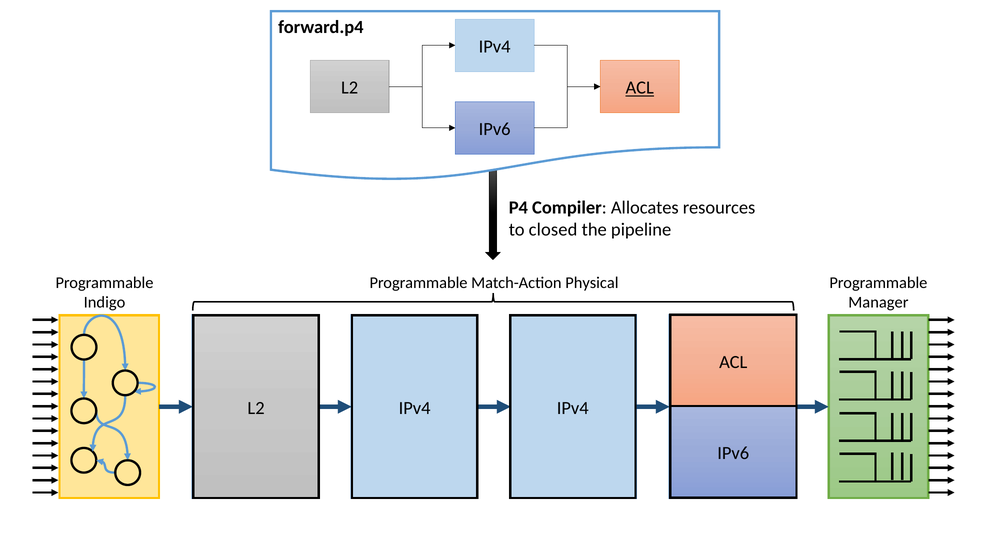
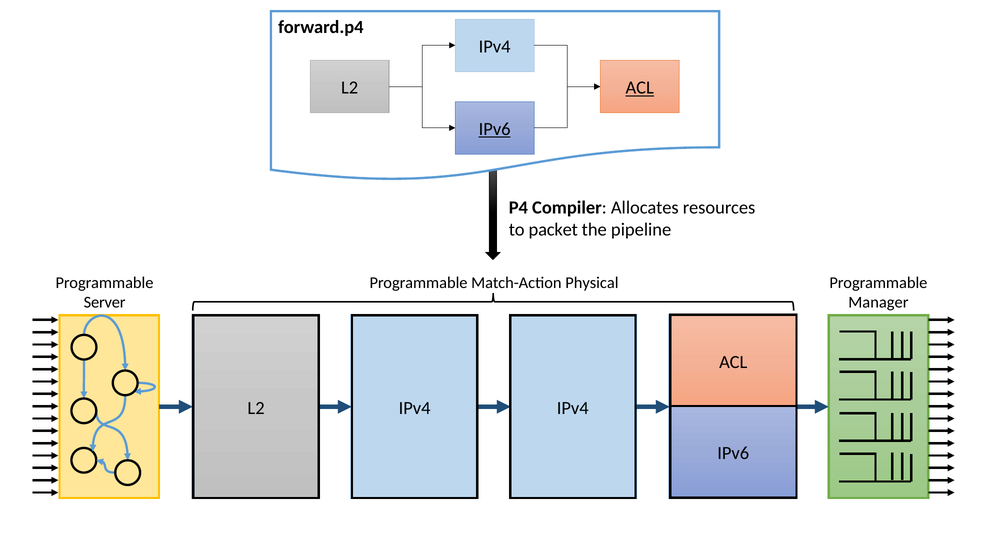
IPv6 underline: none -> present (495, 129)
closed: closed -> packet (553, 230)
Indigo: Indigo -> Server (105, 303)
